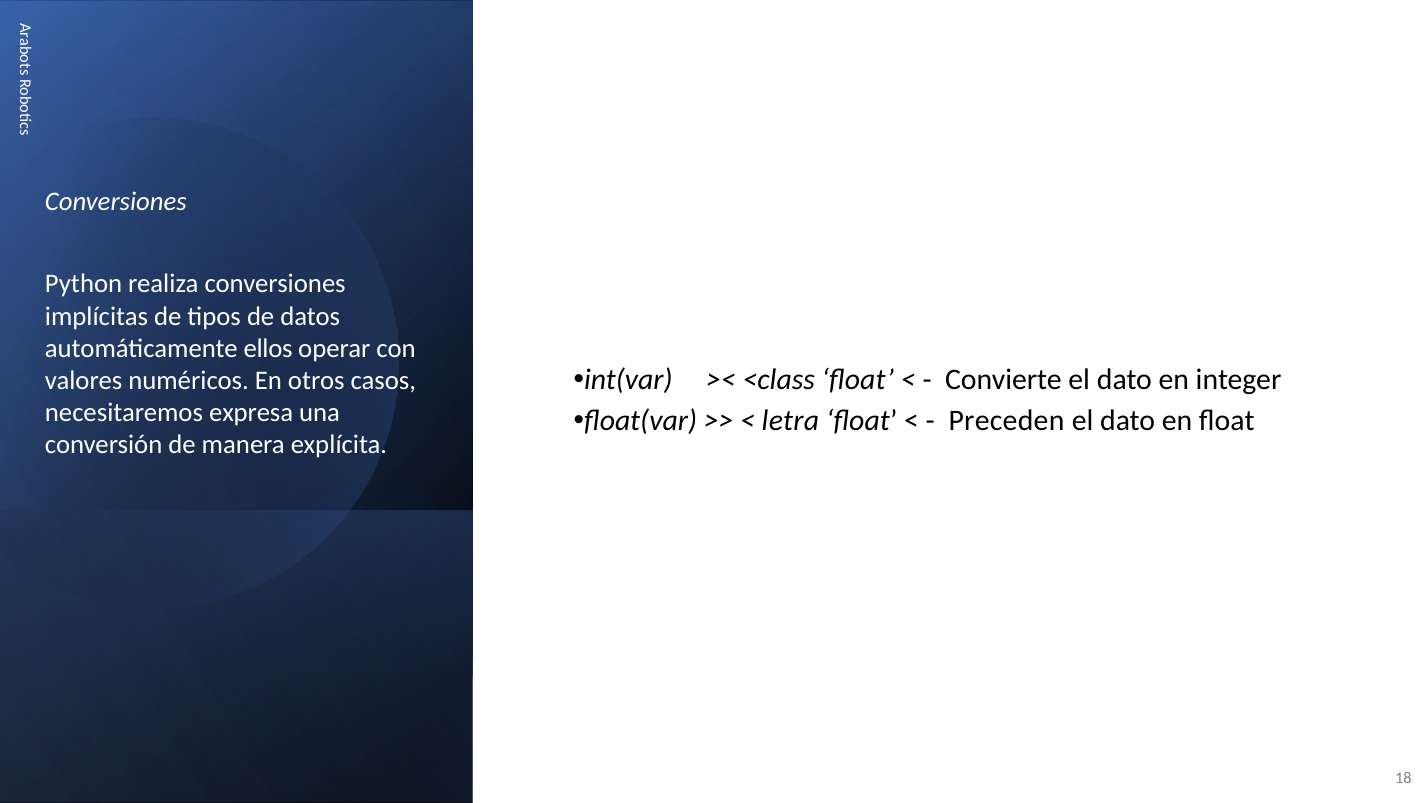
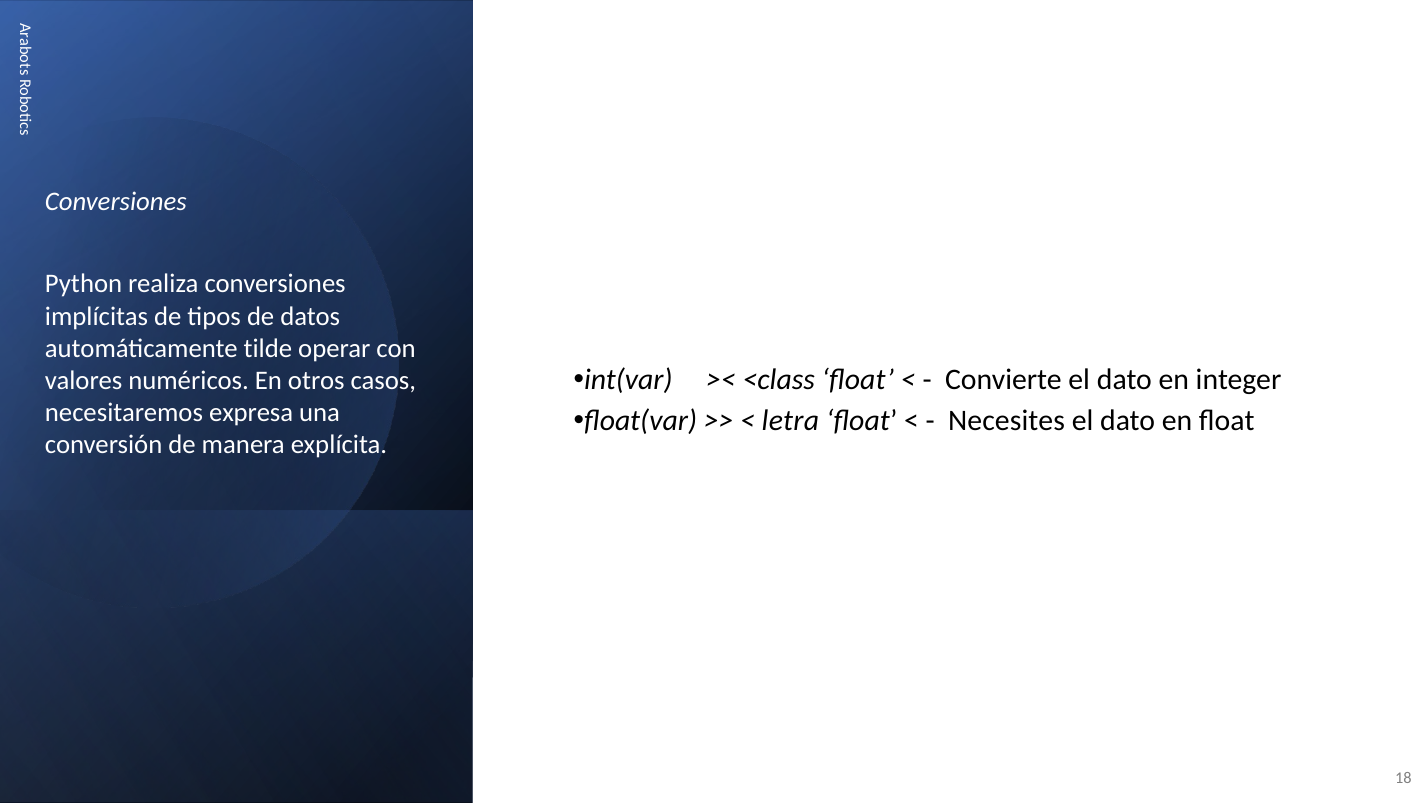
ellos: ellos -> tilde (268, 348)
Preceden: Preceden -> Necesites (1007, 421)
